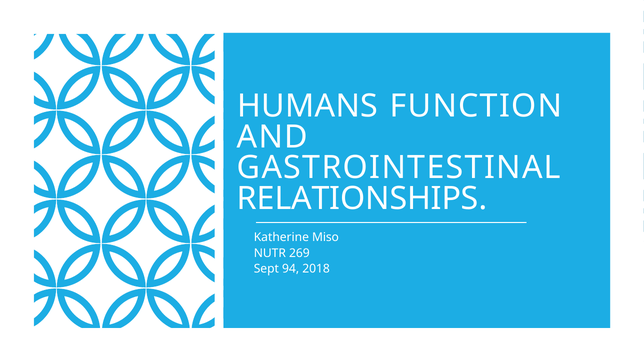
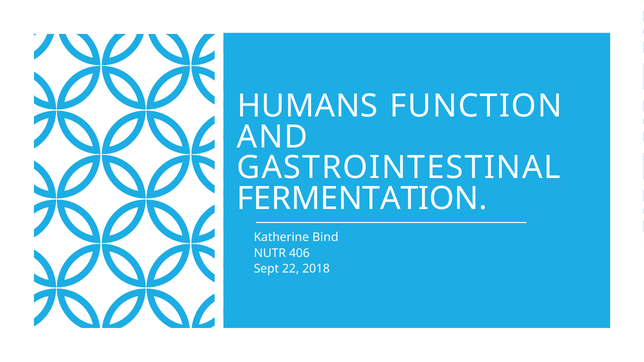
RELATIONSHIPS: RELATIONSHIPS -> FERMENTATION (362, 199)
Miso: Miso -> Bind (325, 238)
269: 269 -> 406 (299, 253)
94: 94 -> 22 (291, 269)
